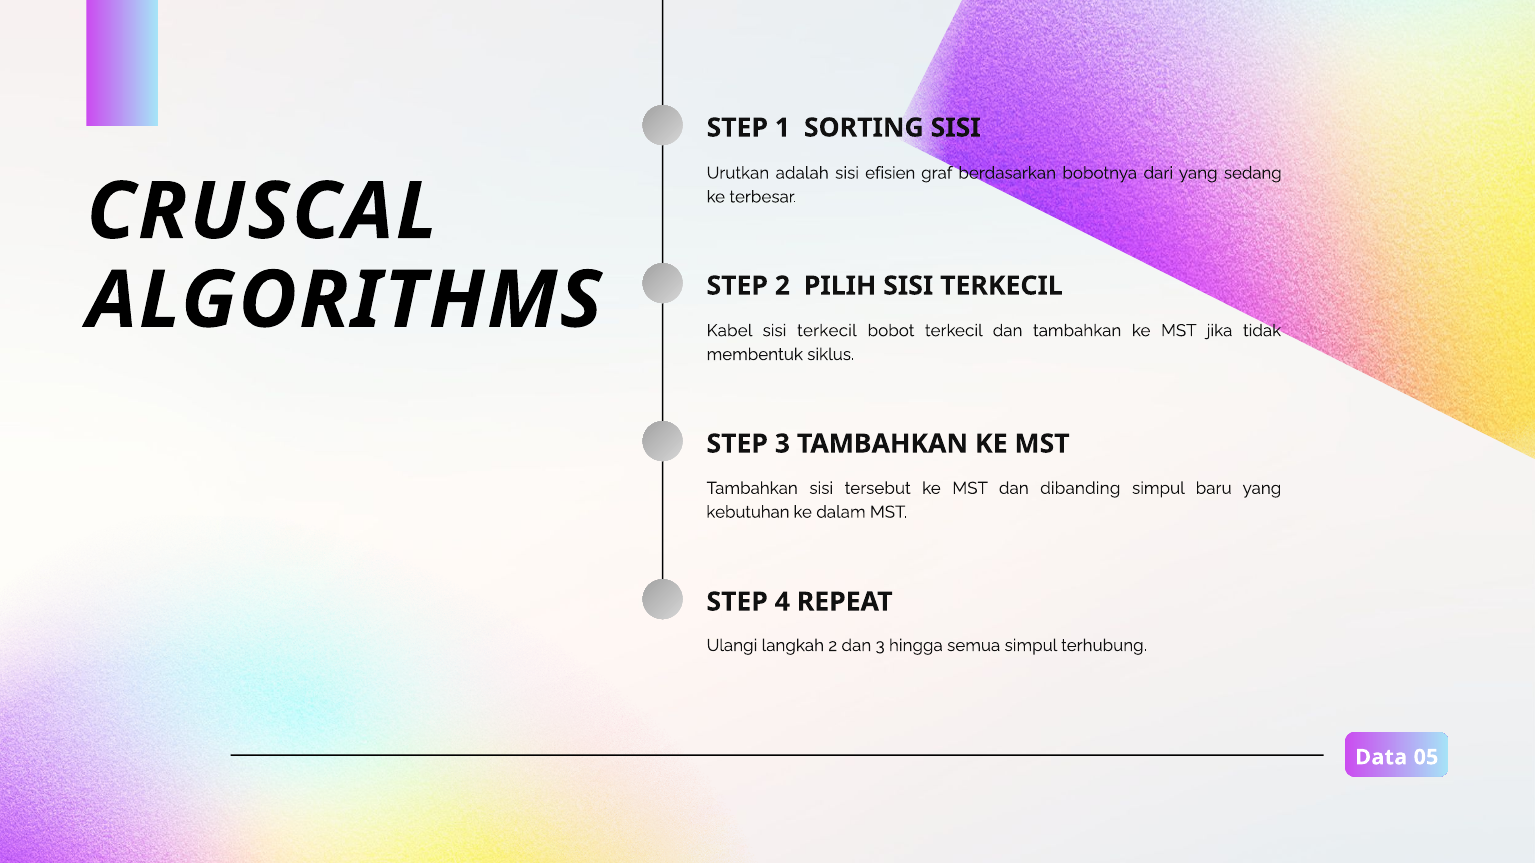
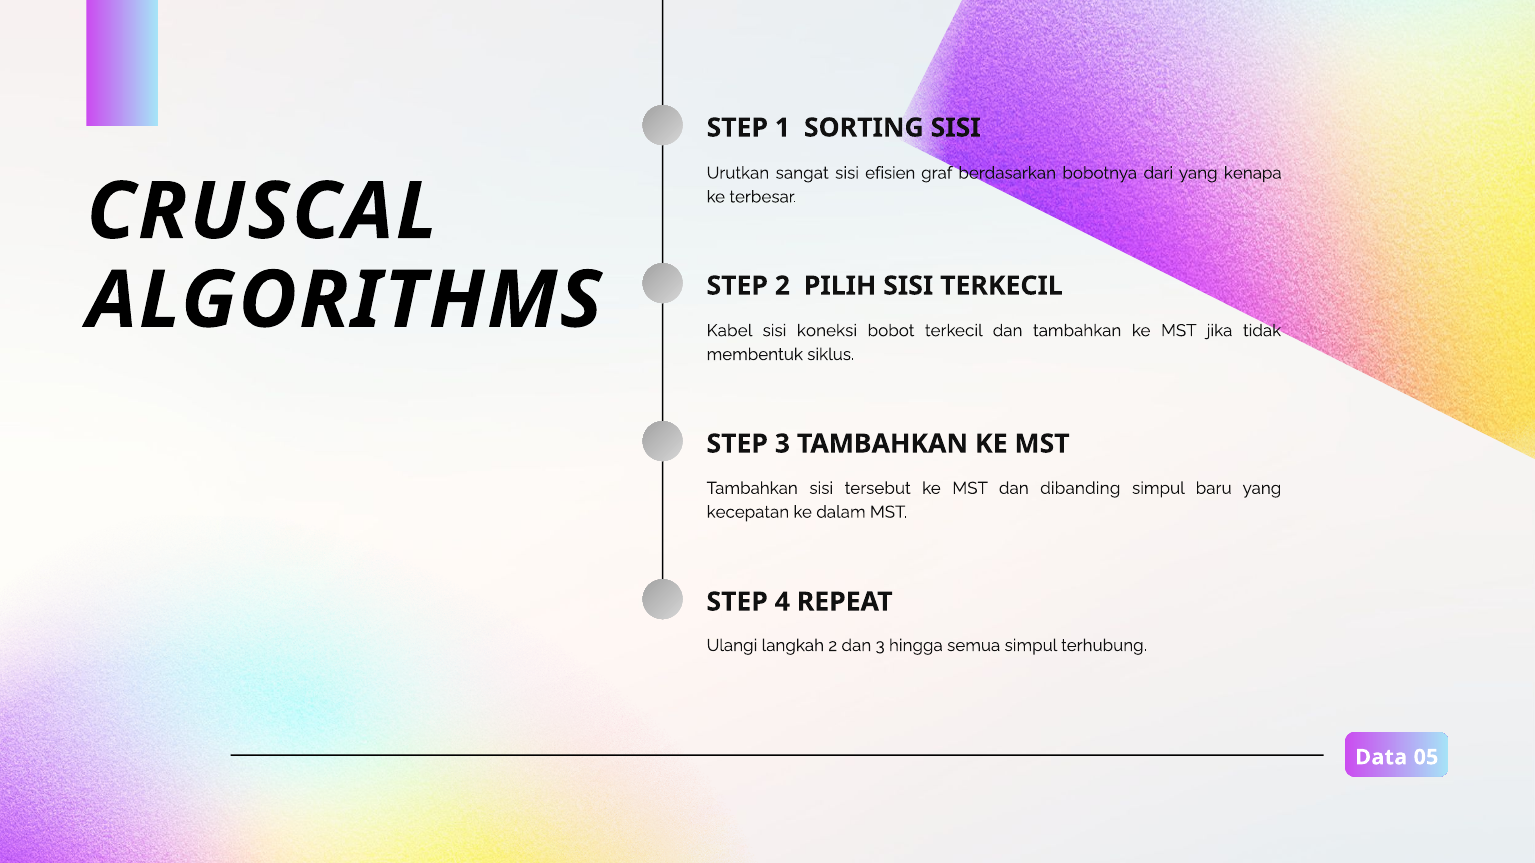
adalah: adalah -> sangat (802, 173)
sedang: sedang -> kenapa (1253, 173)
terkecil: terkecil -> koneksi (827, 331)
kebutuhan: kebutuhan -> kecepatan (748, 512)
